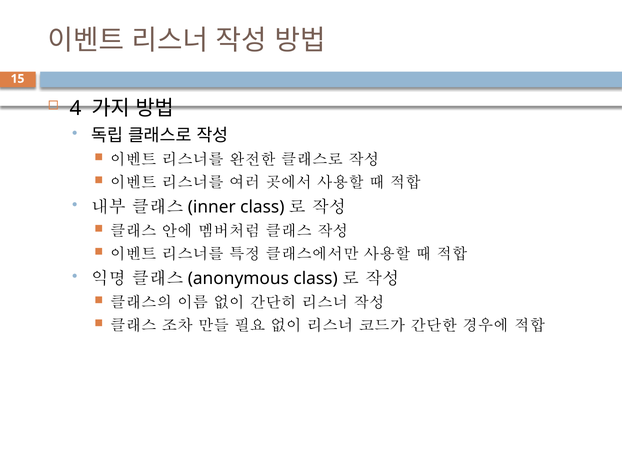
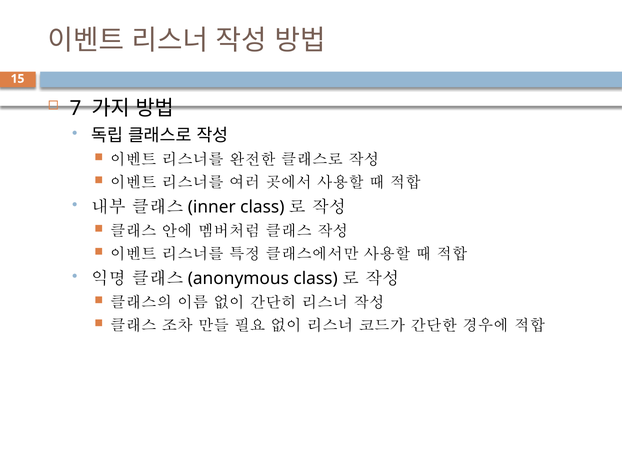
4: 4 -> 7 (76, 108)
